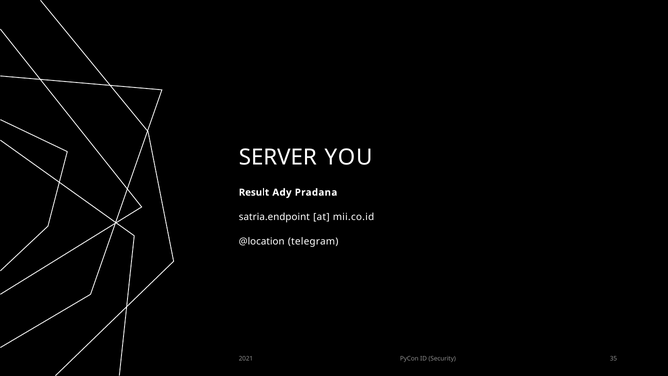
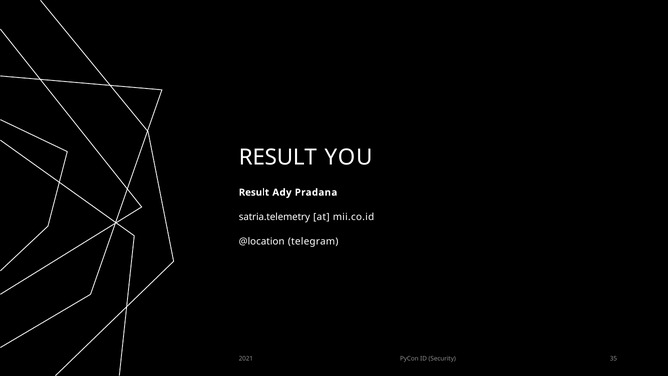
SERVER: SERVER -> RESULT (278, 157)
satria.endpoint: satria.endpoint -> satria.telemetry (274, 217)
